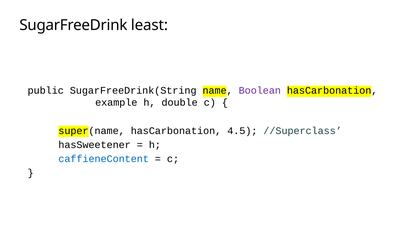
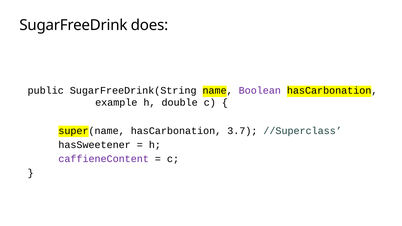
least: least -> does (149, 25)
4.5: 4.5 -> 3.7 (242, 131)
caffieneContent colour: blue -> purple (104, 159)
